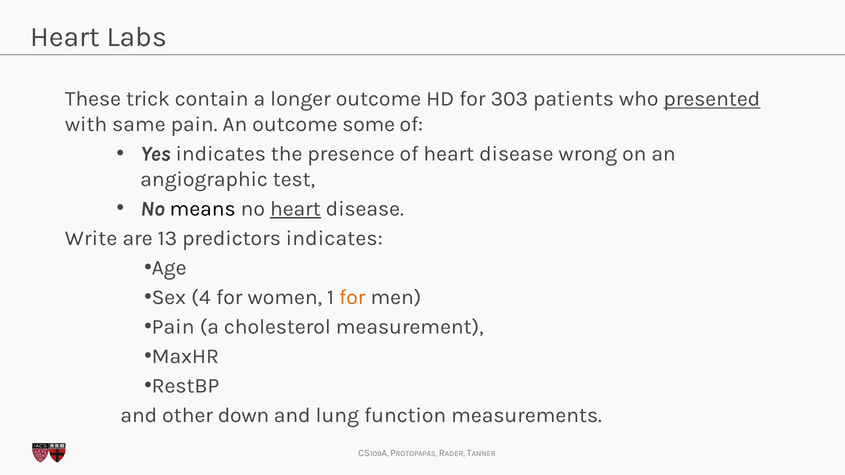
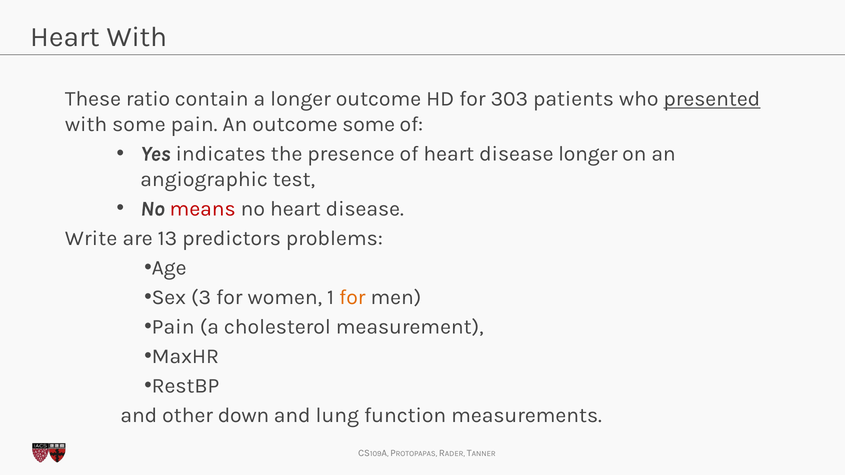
Heart Labs: Labs -> With (137, 37)
trick: trick -> ratio (148, 99)
with same: same -> some (139, 124)
disease wrong: wrong -> longer (588, 154)
means colour: black -> red (203, 209)
heart underline: present -> none (295, 209)
predictors indicates: indicates -> problems (334, 238)
4: 4 -> 3 (201, 297)
